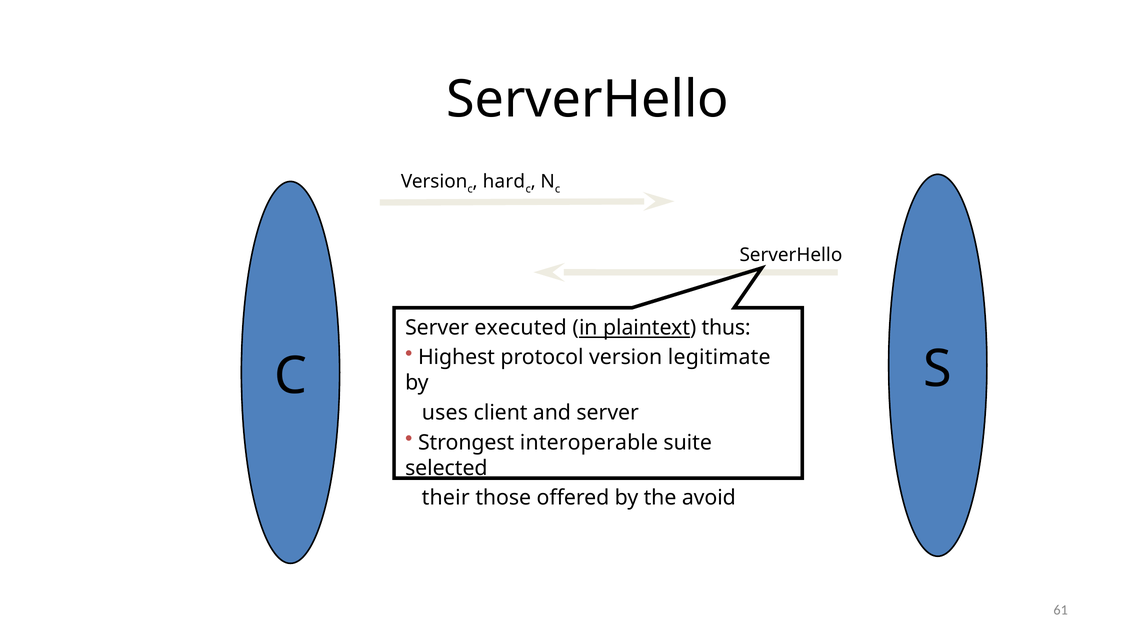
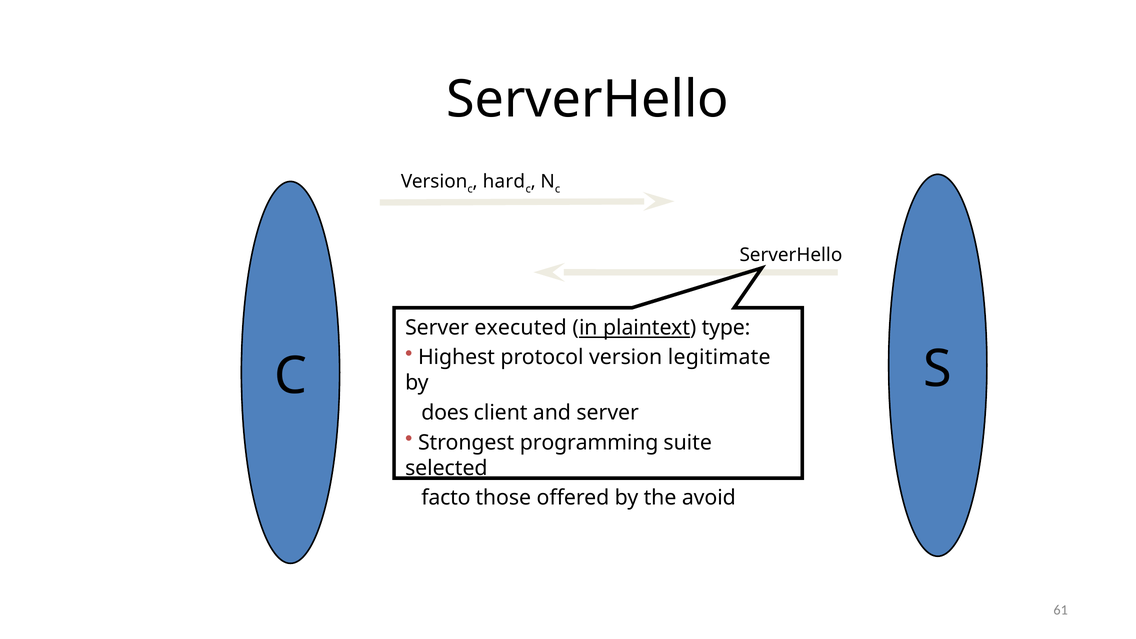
thus: thus -> type (726, 328)
uses: uses -> does (445, 413)
interoperable: interoperable -> programming (589, 442)
their: their -> facto (446, 498)
